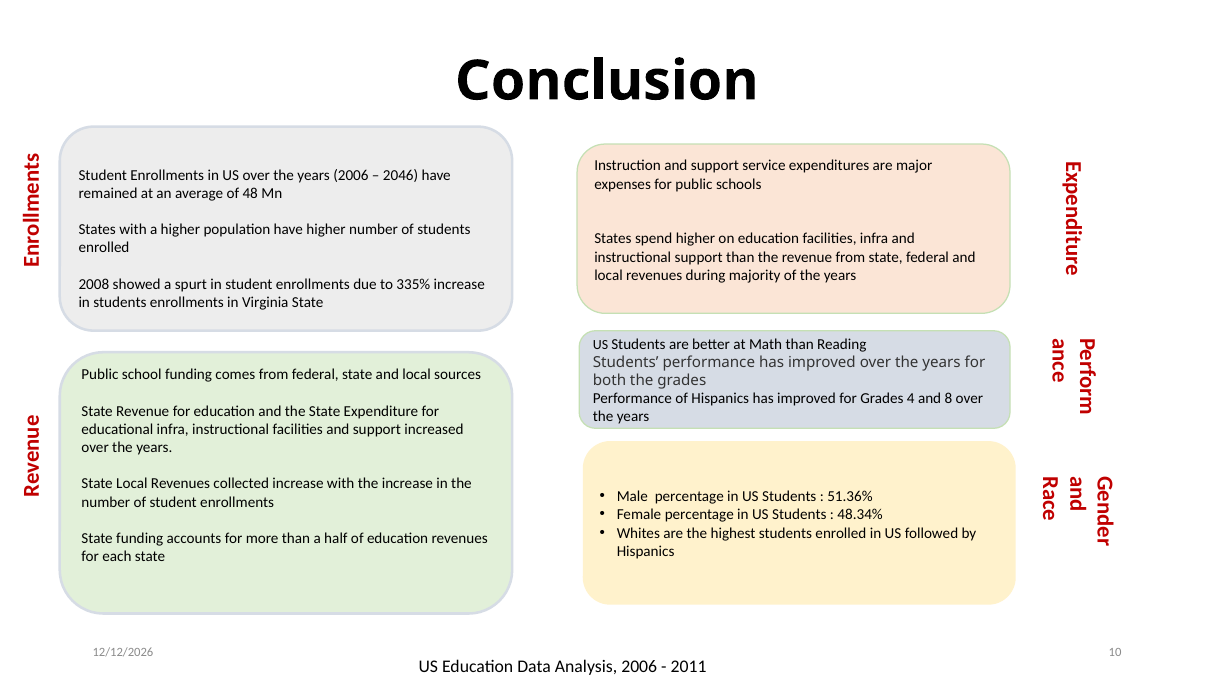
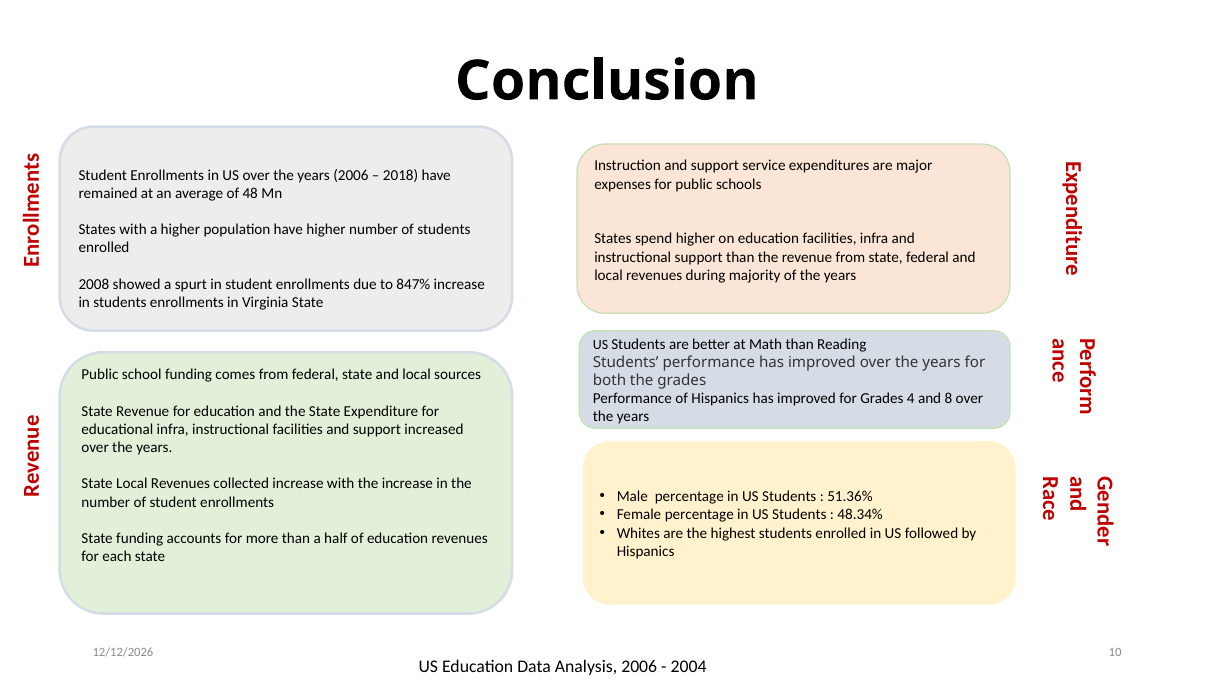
2046: 2046 -> 2018 (401, 175)
335%: 335% -> 847% (413, 284)
2011: 2011 -> 2004 (689, 667)
